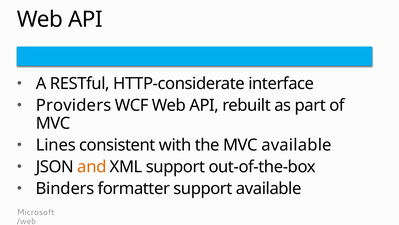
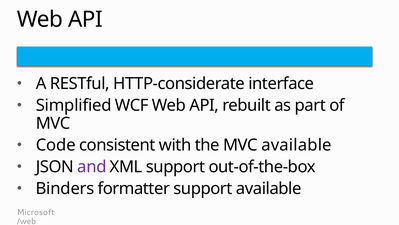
Providers: Providers -> Simplified (74, 105)
Lines: Lines -> Code (56, 145)
and colour: orange -> purple (92, 167)
